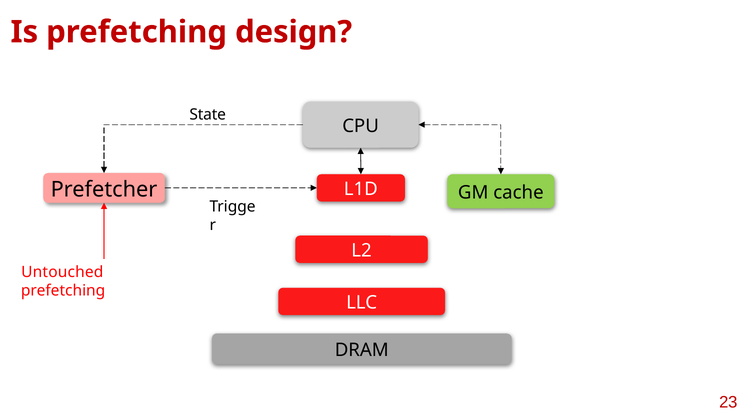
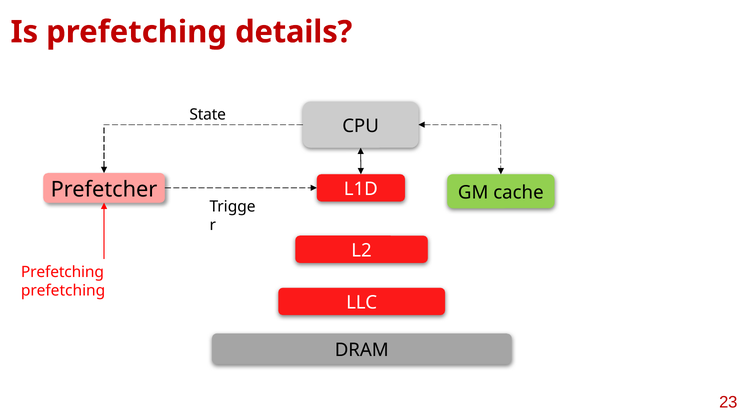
design: design -> details (294, 32)
Untouched: Untouched -> Prefetching (62, 272)
